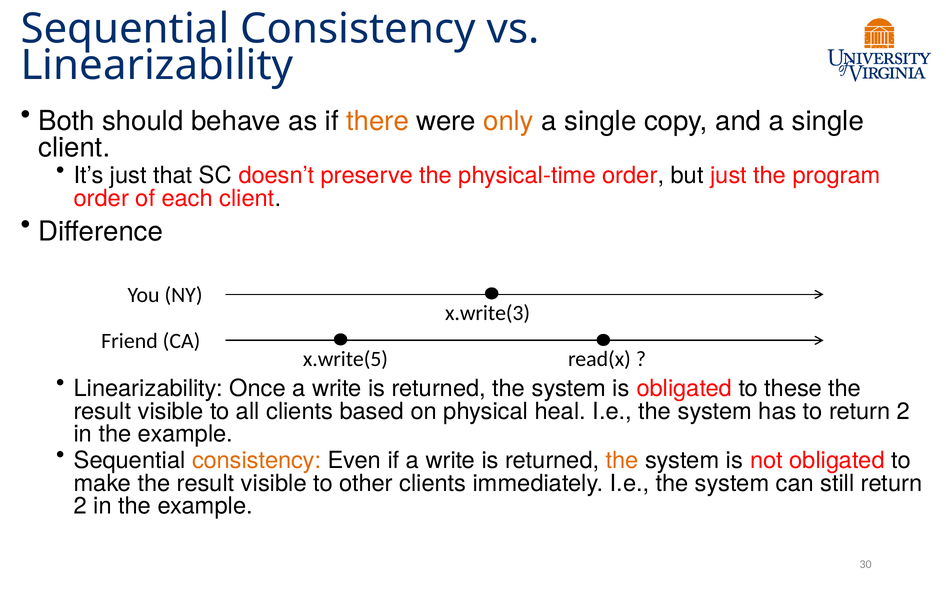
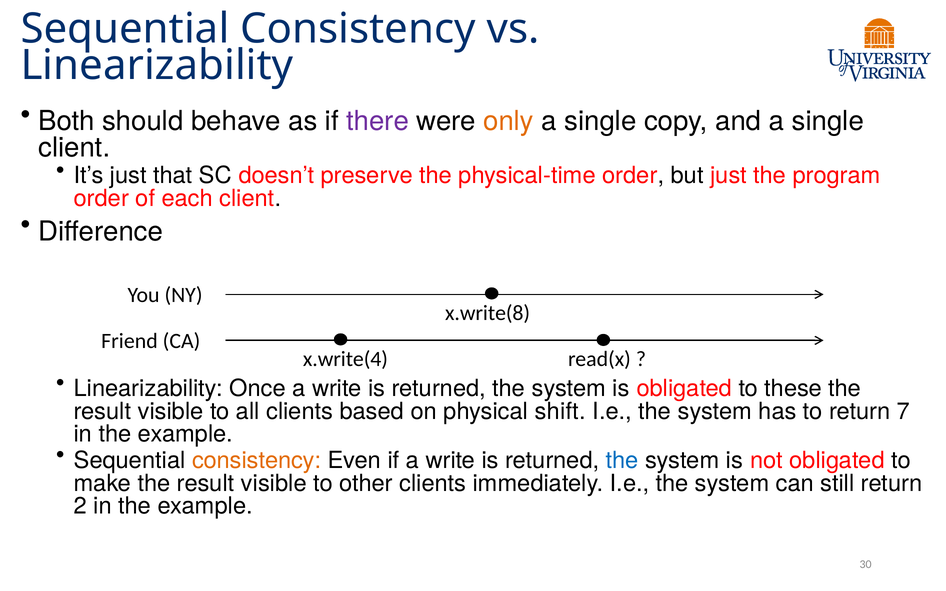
there colour: orange -> purple (378, 121)
x.write(3: x.write(3 -> x.write(8 (488, 313)
x.write(5: x.write(5 -> x.write(4 (345, 359)
heal: heal -> shift (560, 411)
to return 2: 2 -> 7 (903, 411)
the colour: orange -> blue (622, 461)
